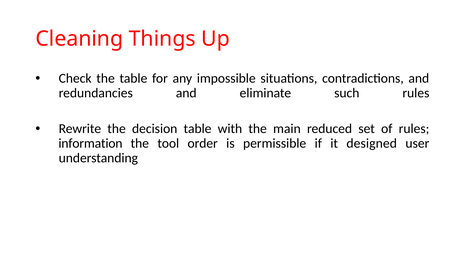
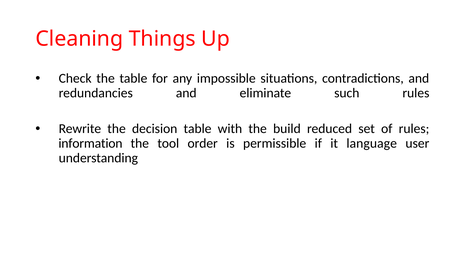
main: main -> build (287, 129)
designed: designed -> language (372, 144)
